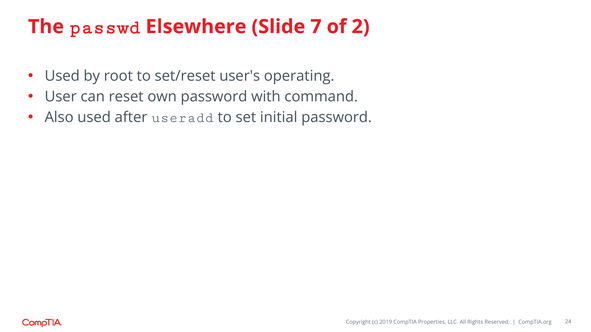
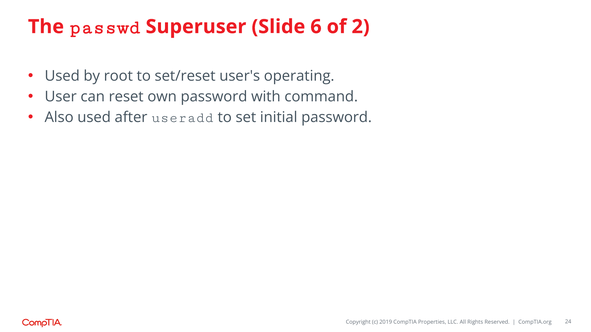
Elsewhere: Elsewhere -> Superuser (196, 27)
7: 7 -> 6 (316, 27)
